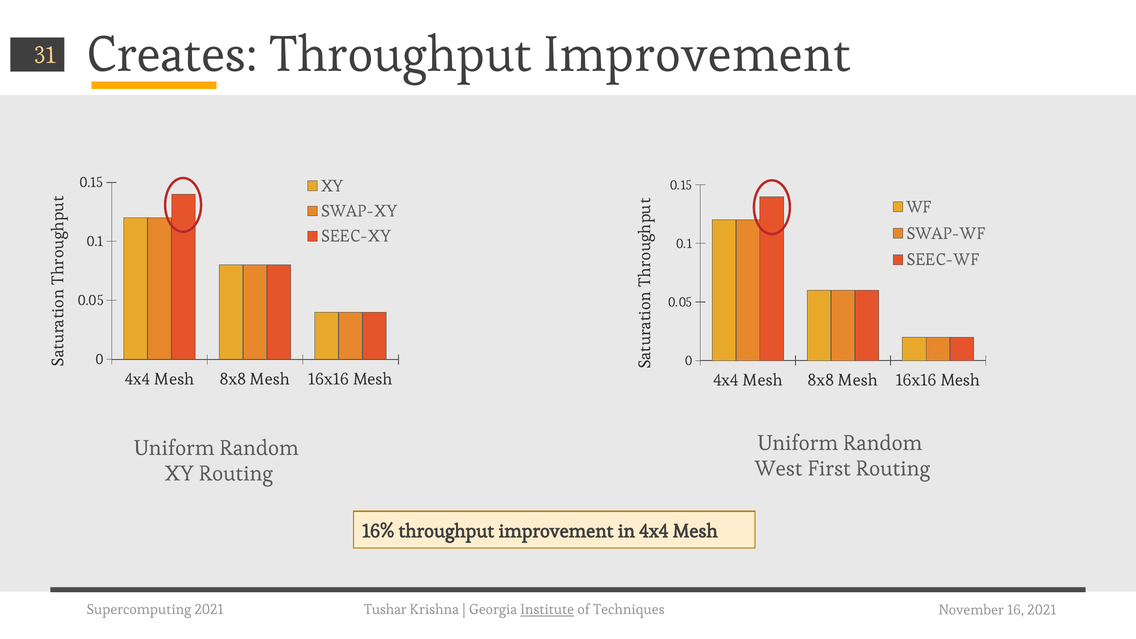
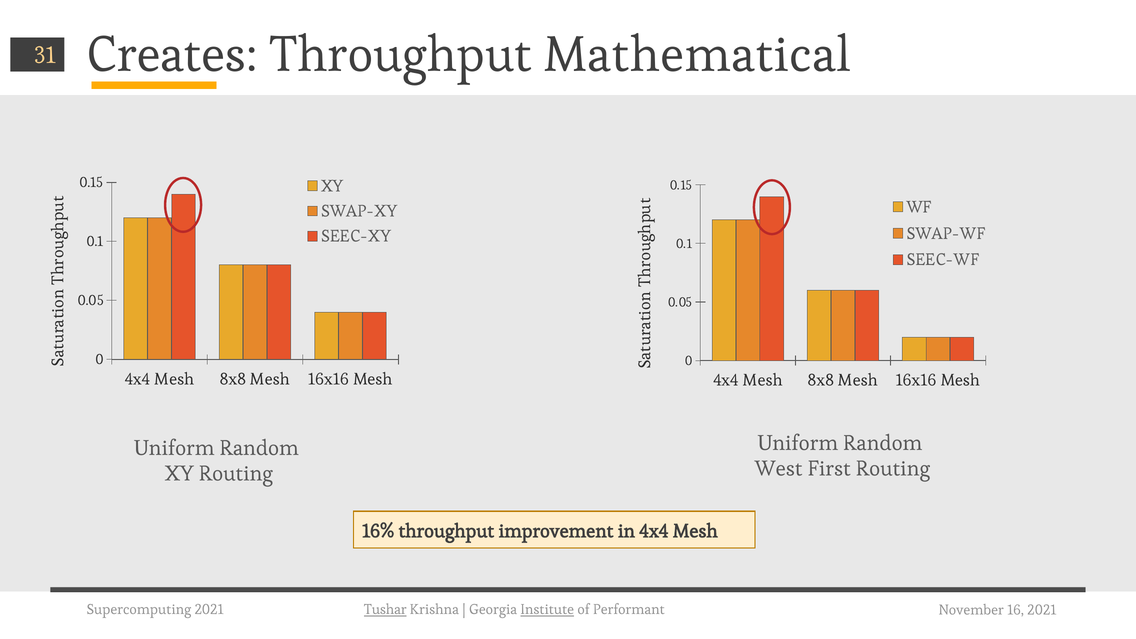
Improvement: Improvement -> Mathematical (697, 55)
Tushar underline: none -> present (385, 610)
Techniques: Techniques -> Performant (629, 610)
